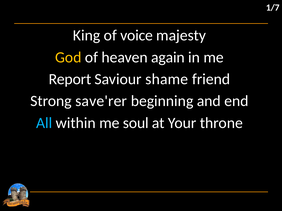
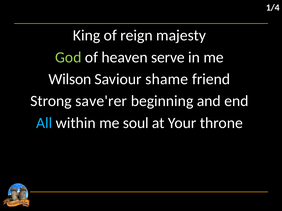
1/7: 1/7 -> 1/4 (273, 8)
voice: voice -> reign (136, 35)
God colour: yellow -> light green (68, 57)
again: again -> serve (168, 57)
Report: Report -> Wilson (70, 79)
